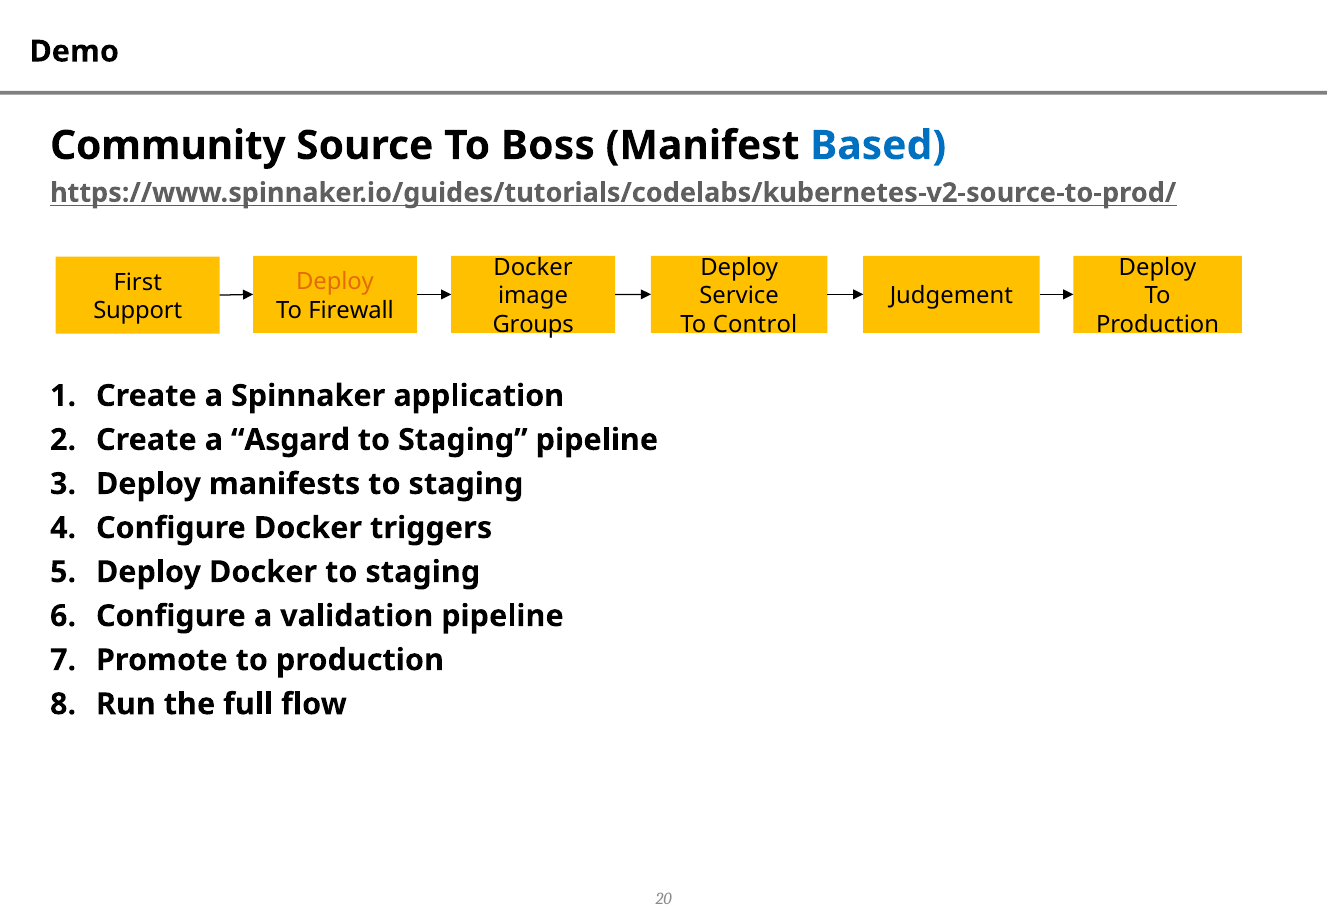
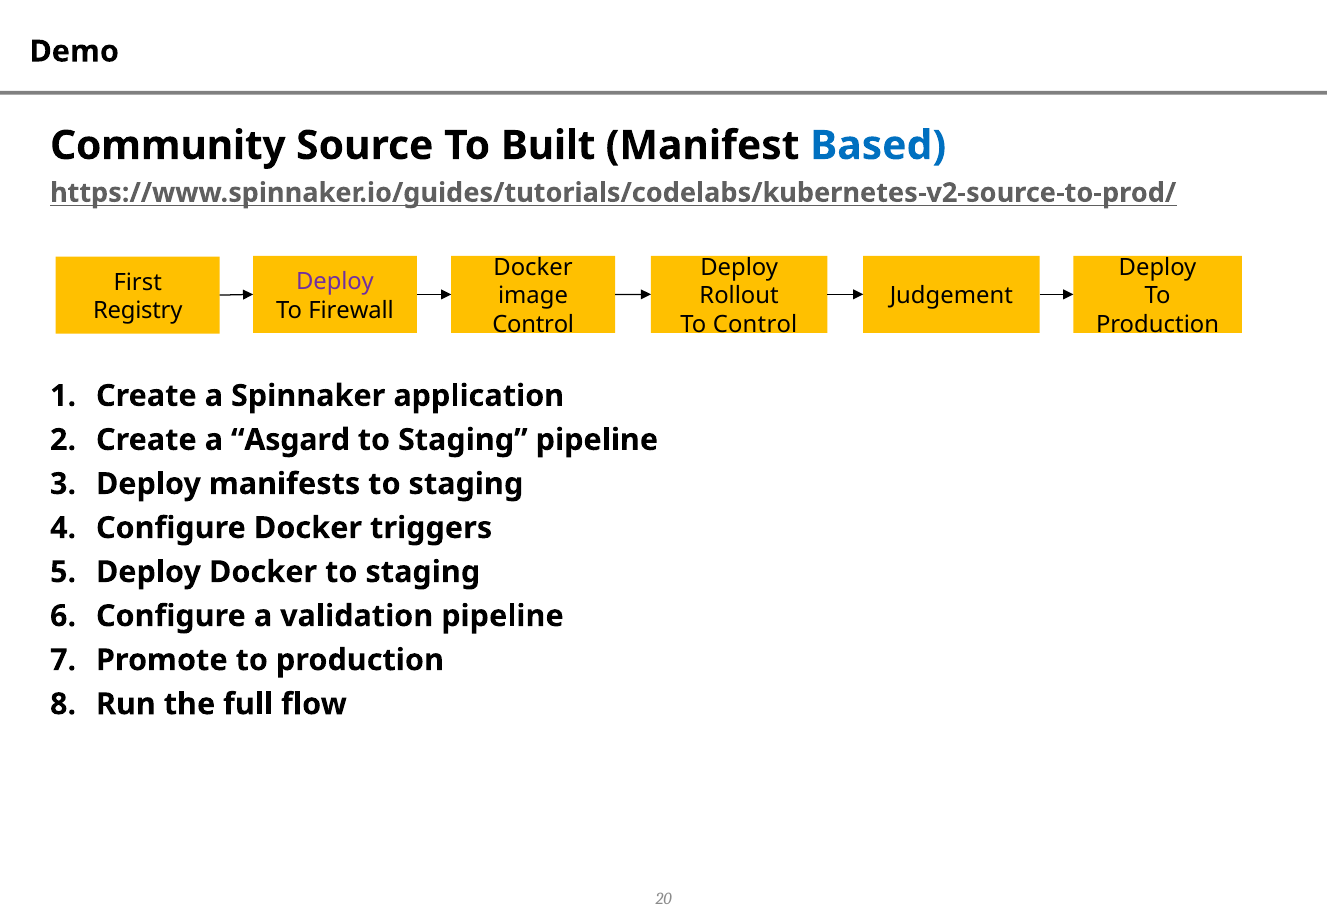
Boss: Boss -> Built (548, 146)
Deploy colour: orange -> purple (335, 282)
Service: Service -> Rollout (739, 296)
Support: Support -> Registry (138, 311)
Groups: Groups -> Control (533, 325)
